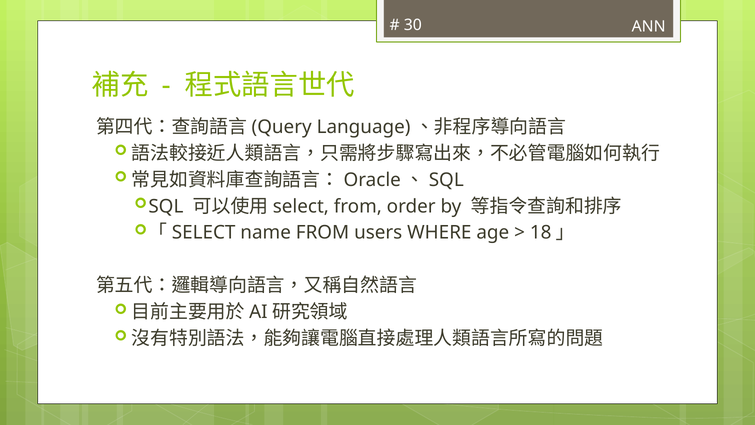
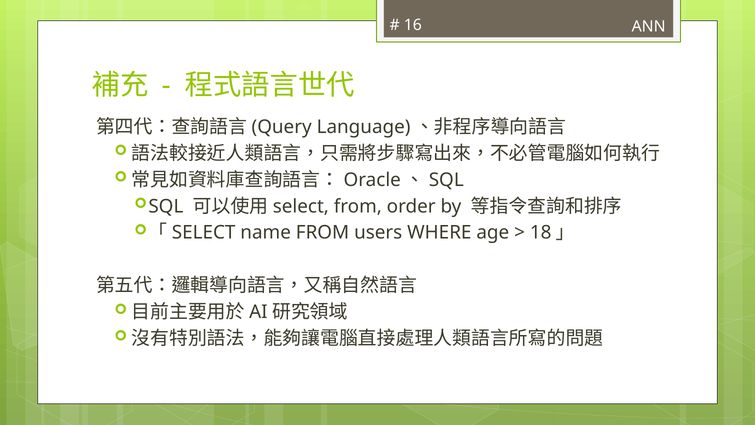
30: 30 -> 16 (413, 25)
